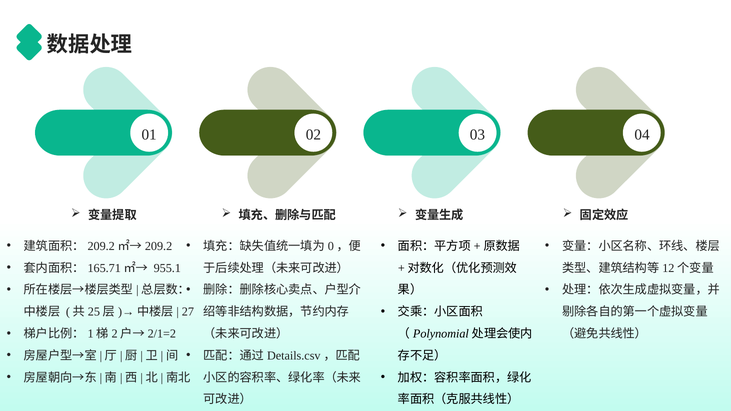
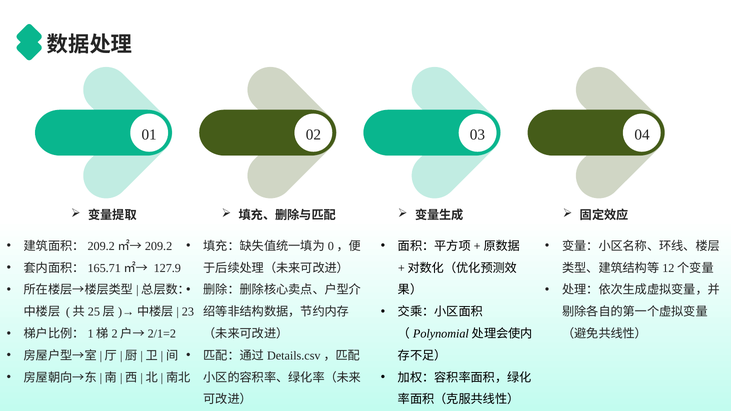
955.1: 955.1 -> 127.9 (167, 268)
27: 27 -> 23 (188, 312)
